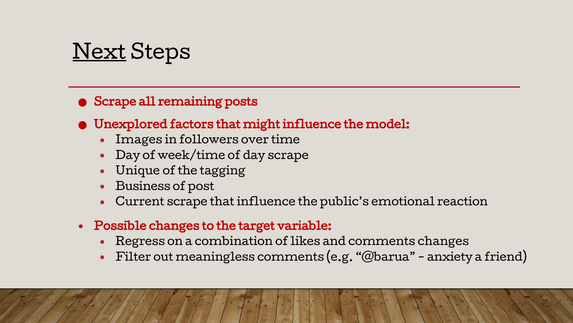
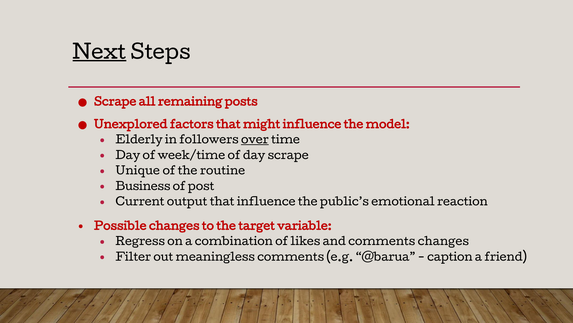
Images: Images -> Elderly (139, 140)
over underline: none -> present (255, 140)
tagging: tagging -> routine (223, 171)
Current scrape: scrape -> output (187, 202)
anxiety: anxiety -> caption (450, 257)
